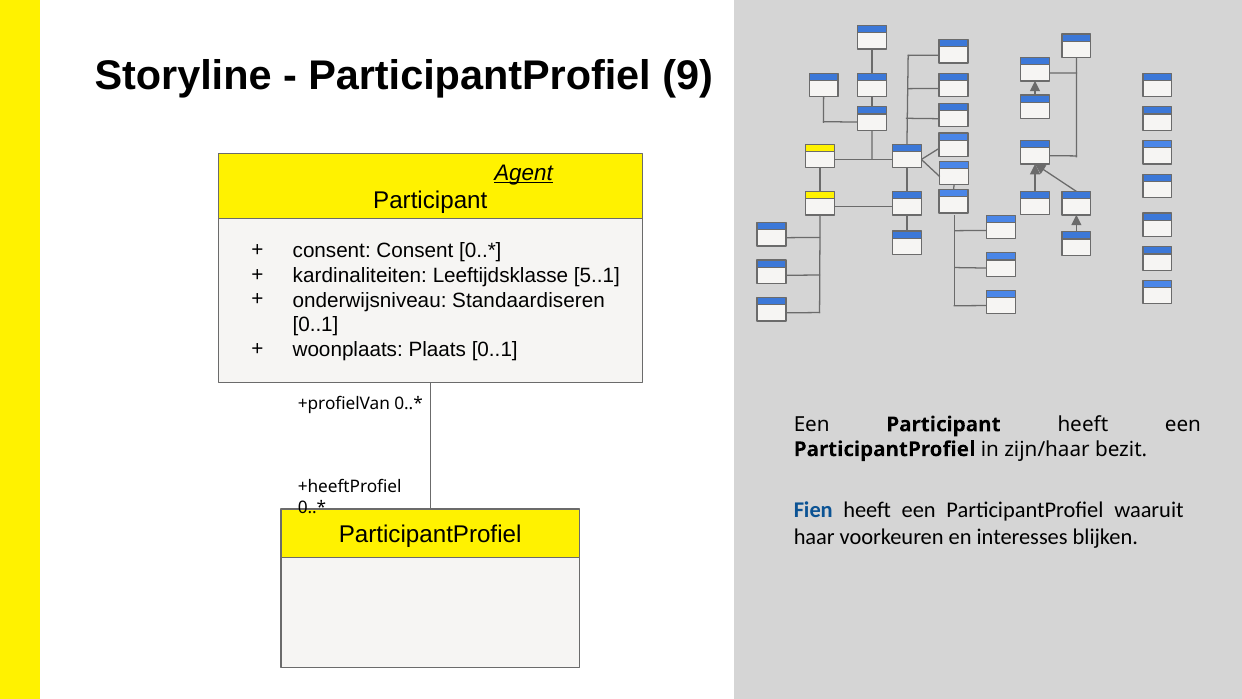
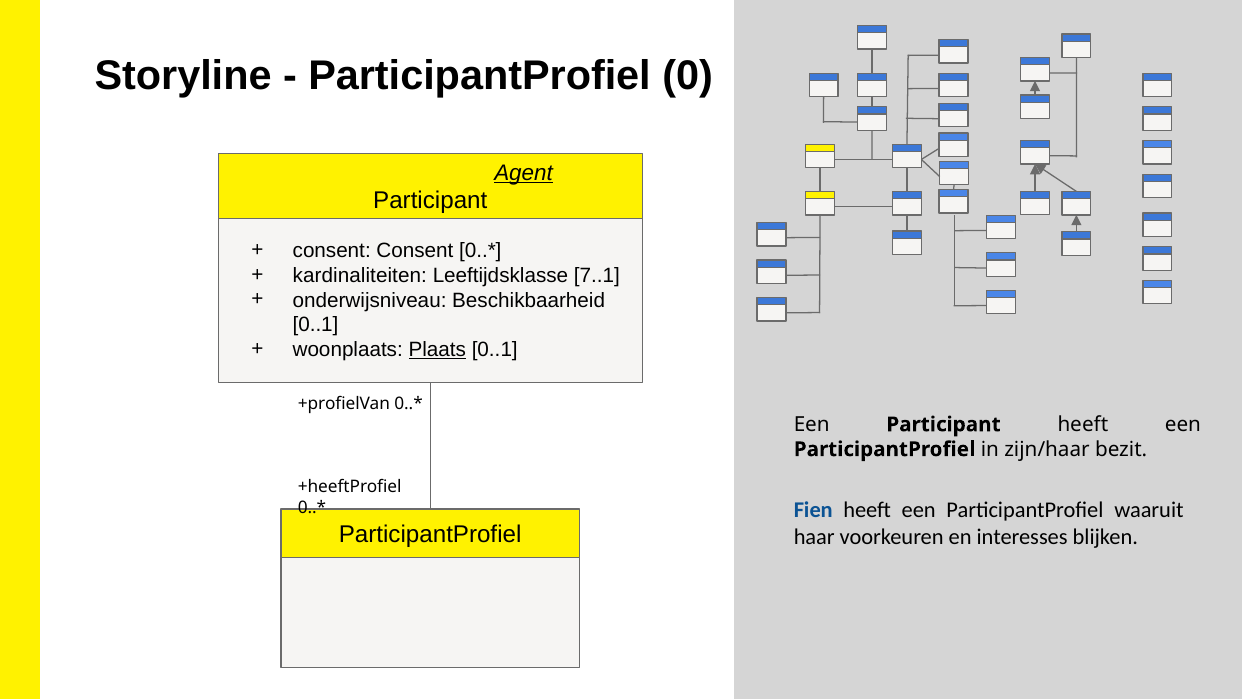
9: 9 -> 0 (688, 76)
5..1: 5..1 -> 7..1 (597, 275)
Standaardiseren: Standaardiseren -> Beschikbaarheid (529, 300)
Plaats underline: none -> present (437, 350)
